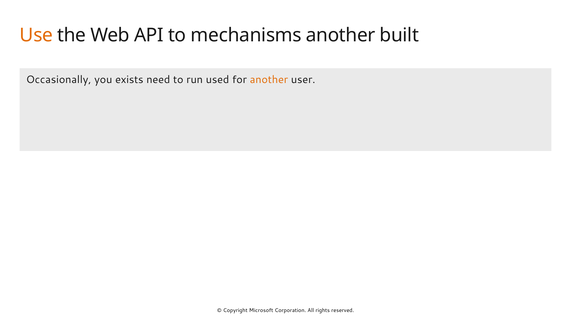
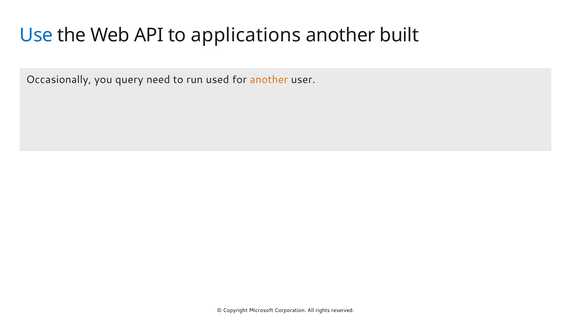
Use colour: orange -> blue (36, 35)
mechanisms: mechanisms -> applications (246, 35)
exists: exists -> query (129, 80)
